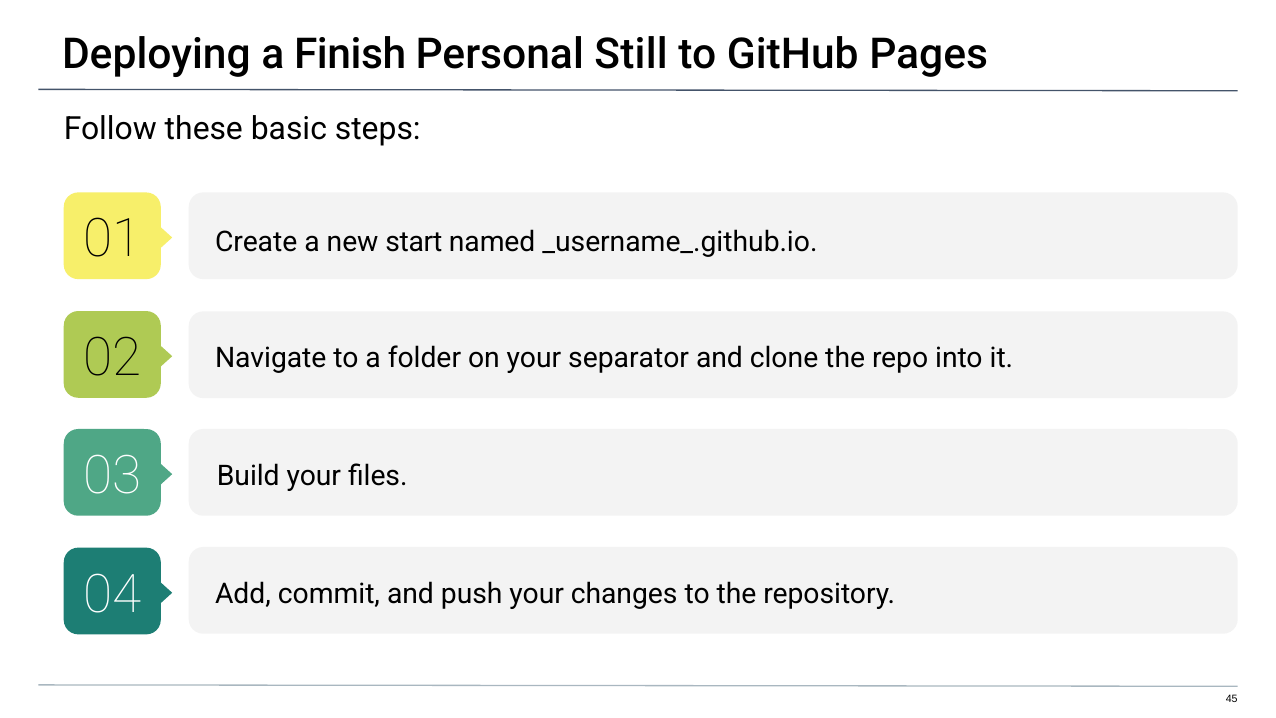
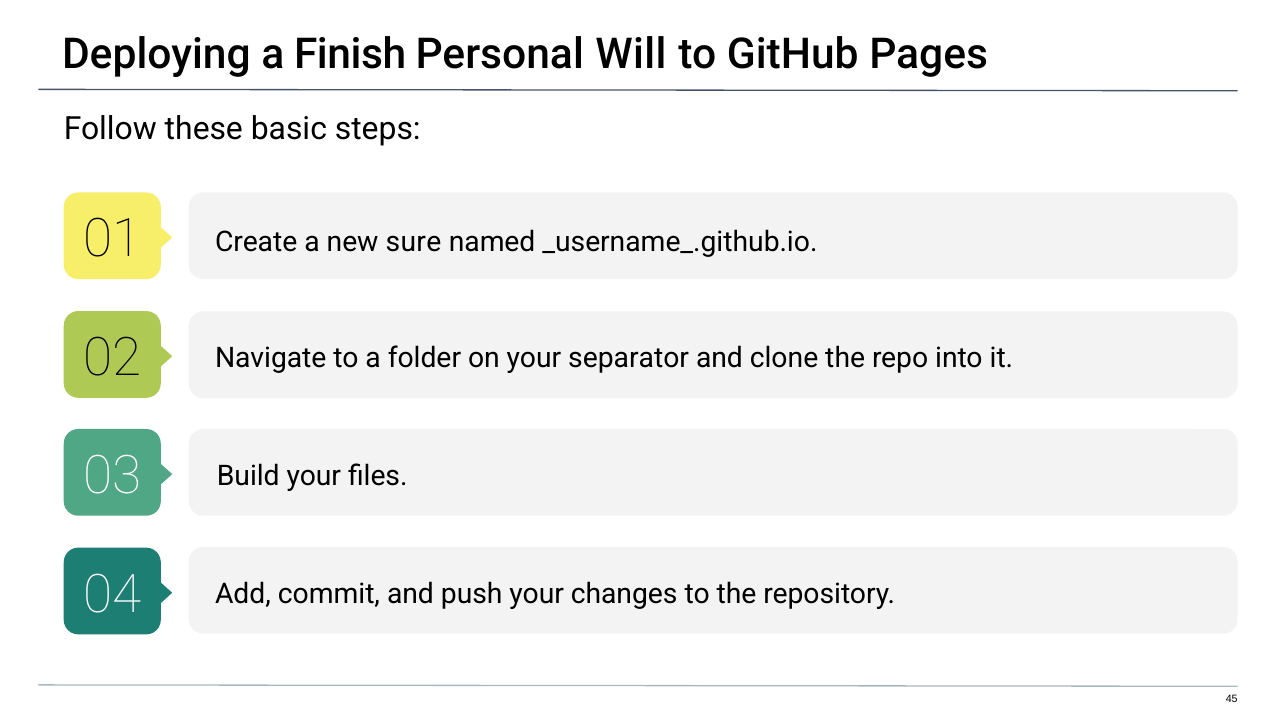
Still: Still -> Will (631, 54)
start: start -> sure (413, 242)
